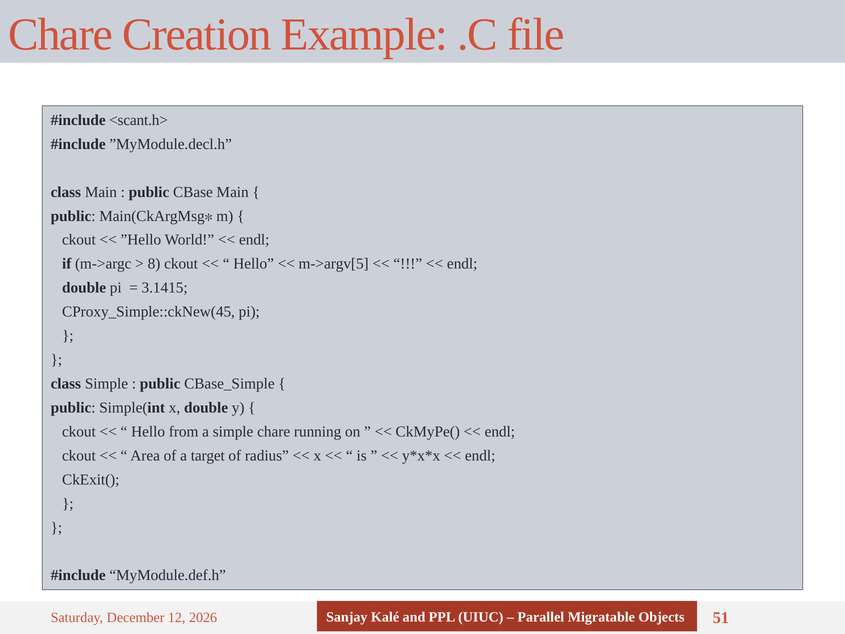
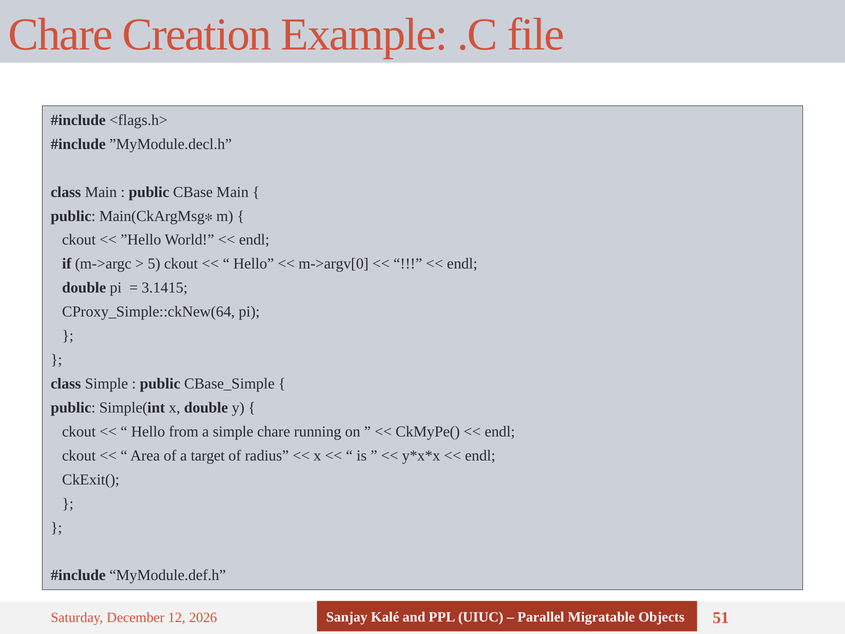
<scant.h>: <scant.h> -> <flags.h> (138, 120)
8: 8 -> 5 (154, 264)
m->argv[5: m->argv[5 -> m->argv[0 (334, 264)
CProxy_Simple::ckNew(45: CProxy_Simple::ckNew(45 -> CProxy_Simple::ckNew(64 (149, 312)
